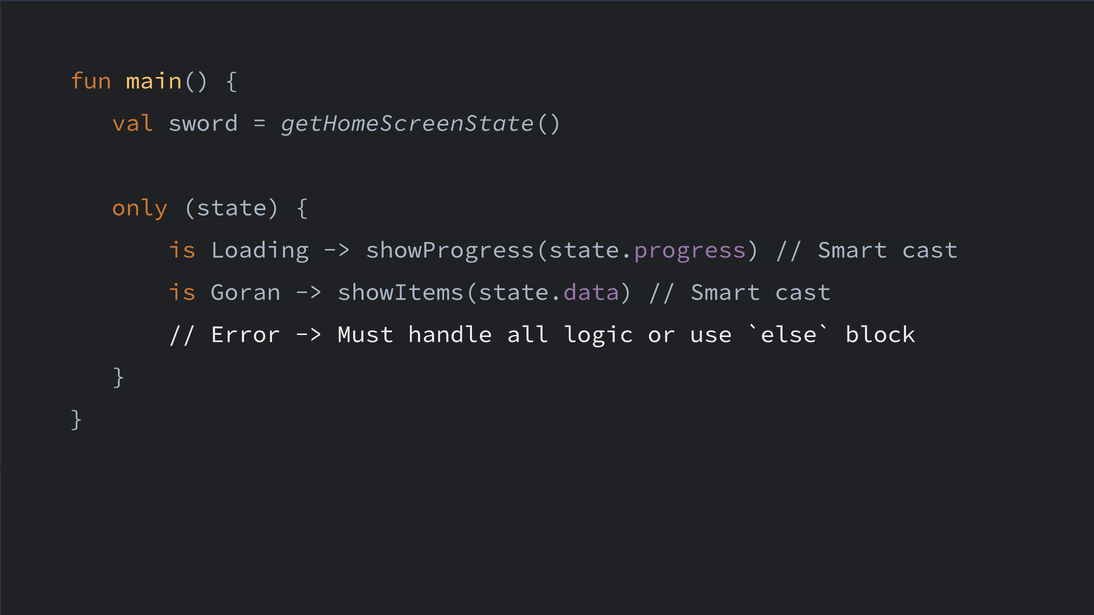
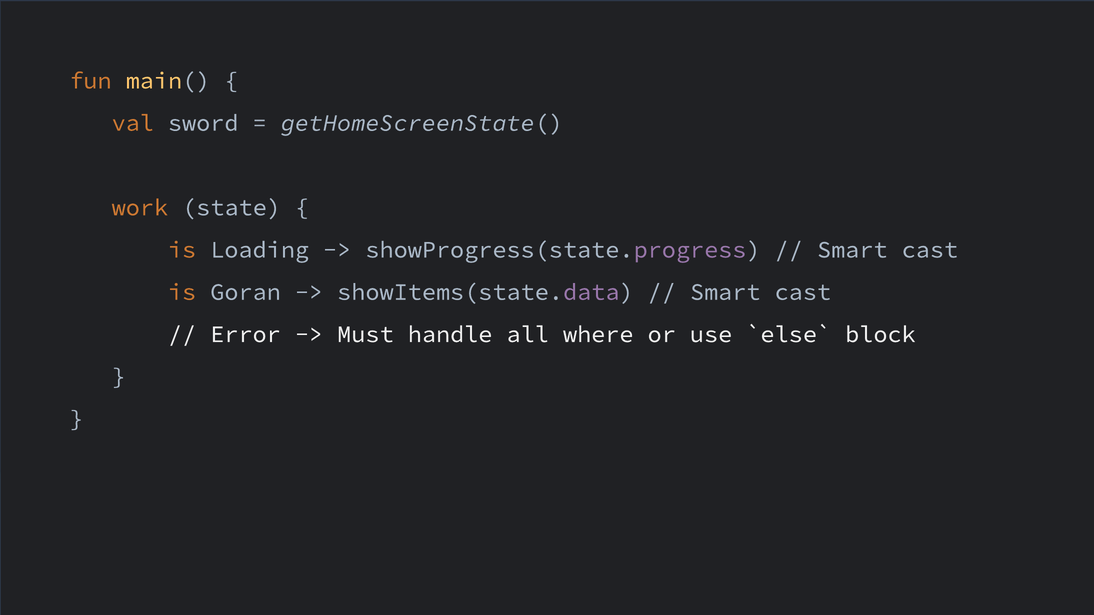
only: only -> work (140, 208)
logic: logic -> where (598, 335)
